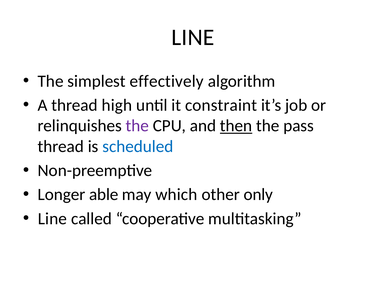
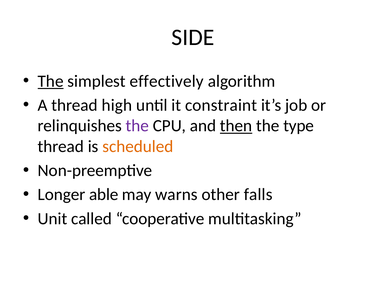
LINE: LINE -> SIDE (193, 37)
The underline: none -> present (51, 81)
pass: pass -> type (299, 126)
scheduled colour: blue -> orange (138, 146)
which: which -> warns (176, 194)
only: only -> falls (258, 194)
Line: Line -> Unit (52, 218)
